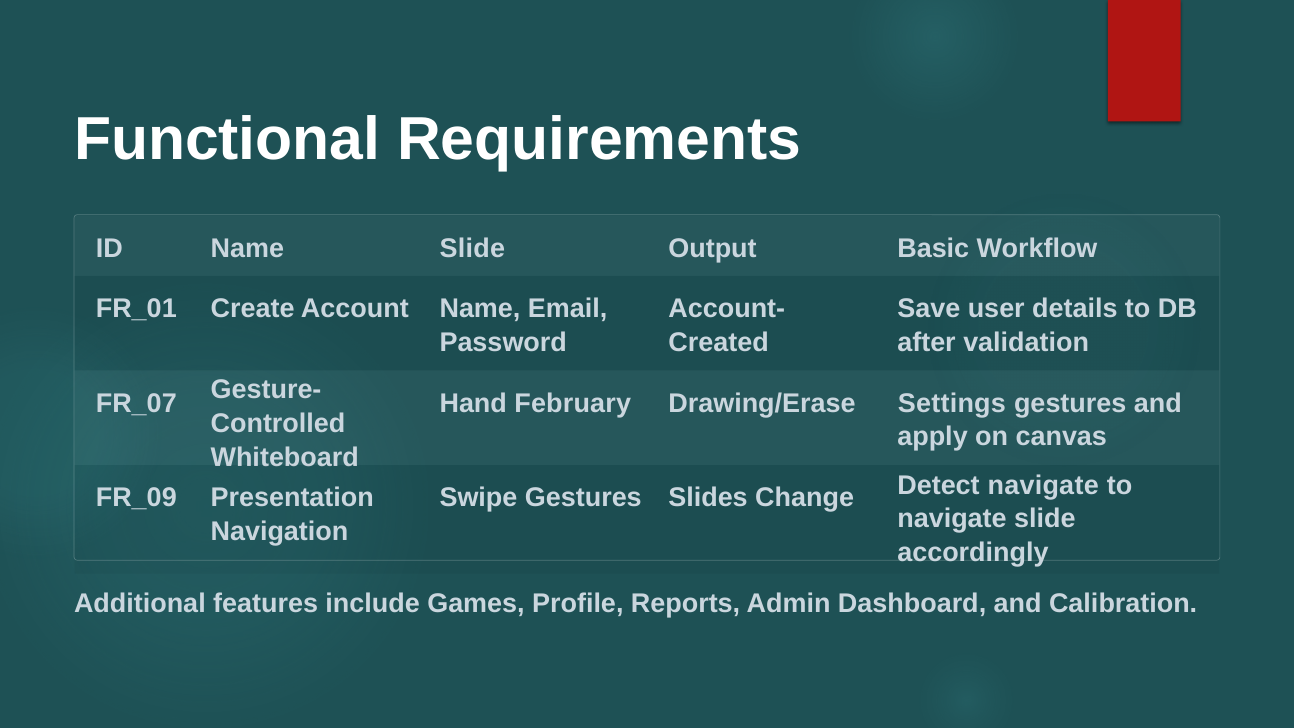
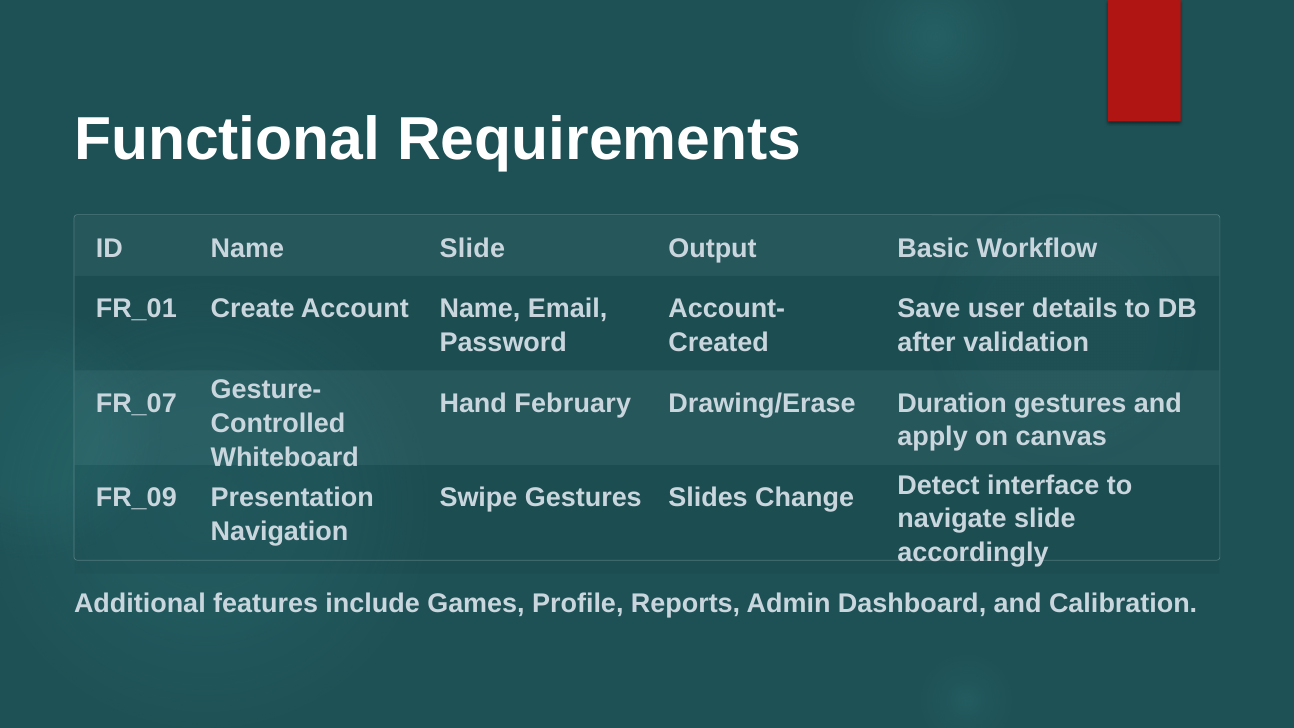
Settings: Settings -> Duration (952, 403)
Detect navigate: navigate -> interface (1043, 485)
